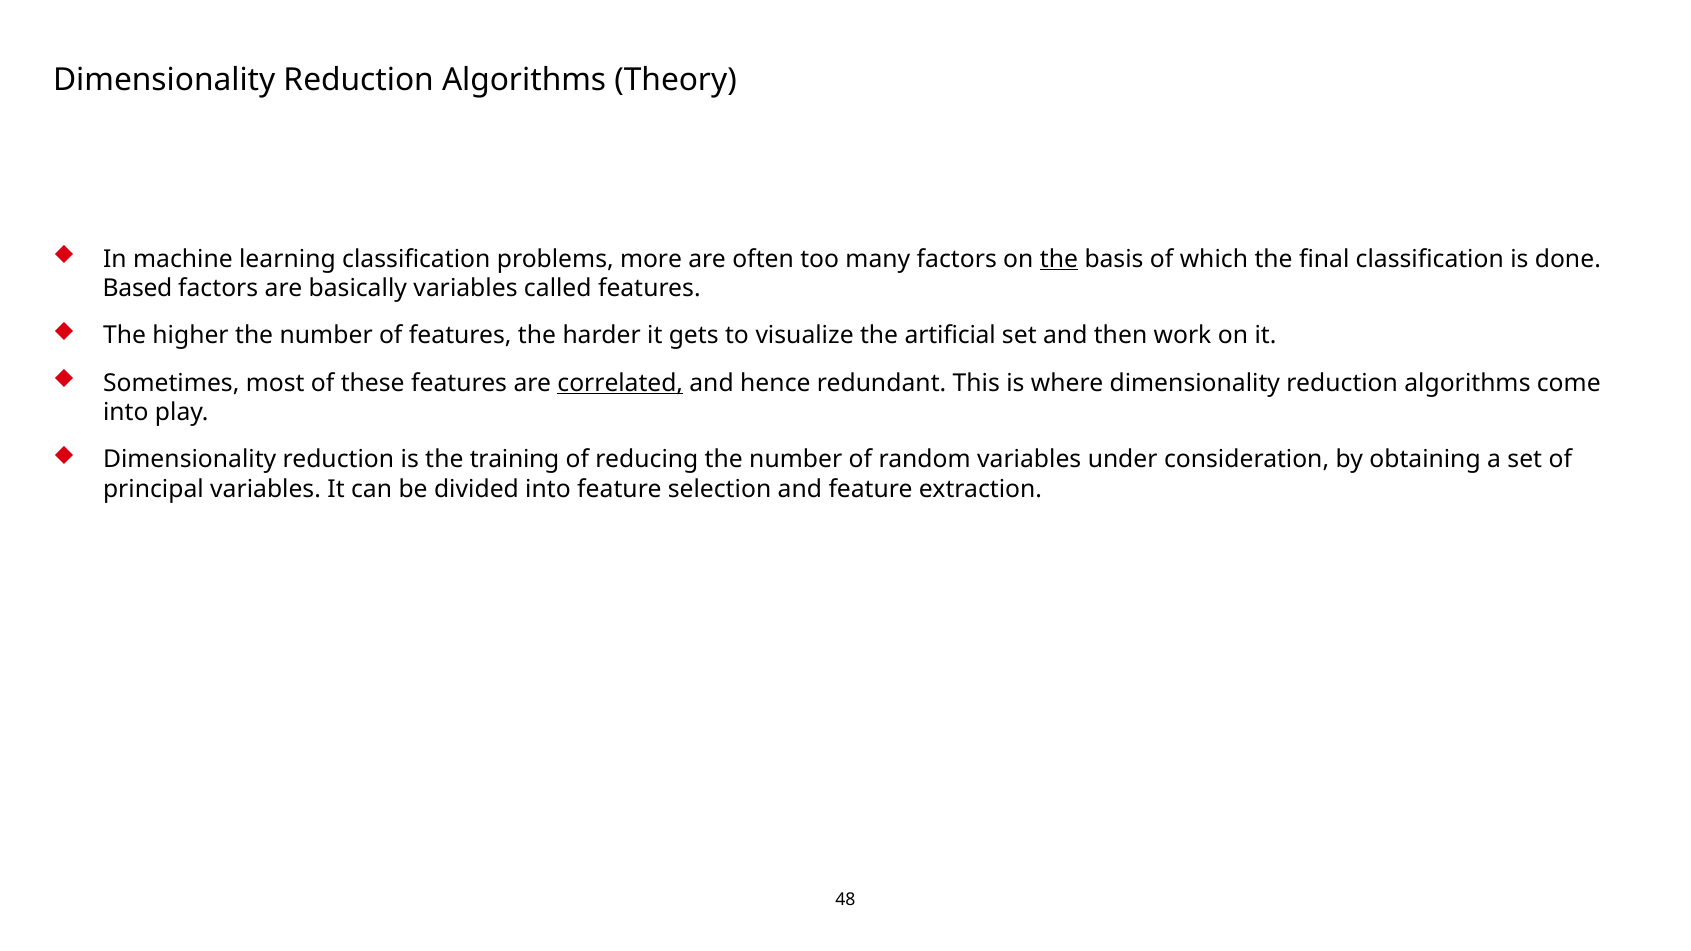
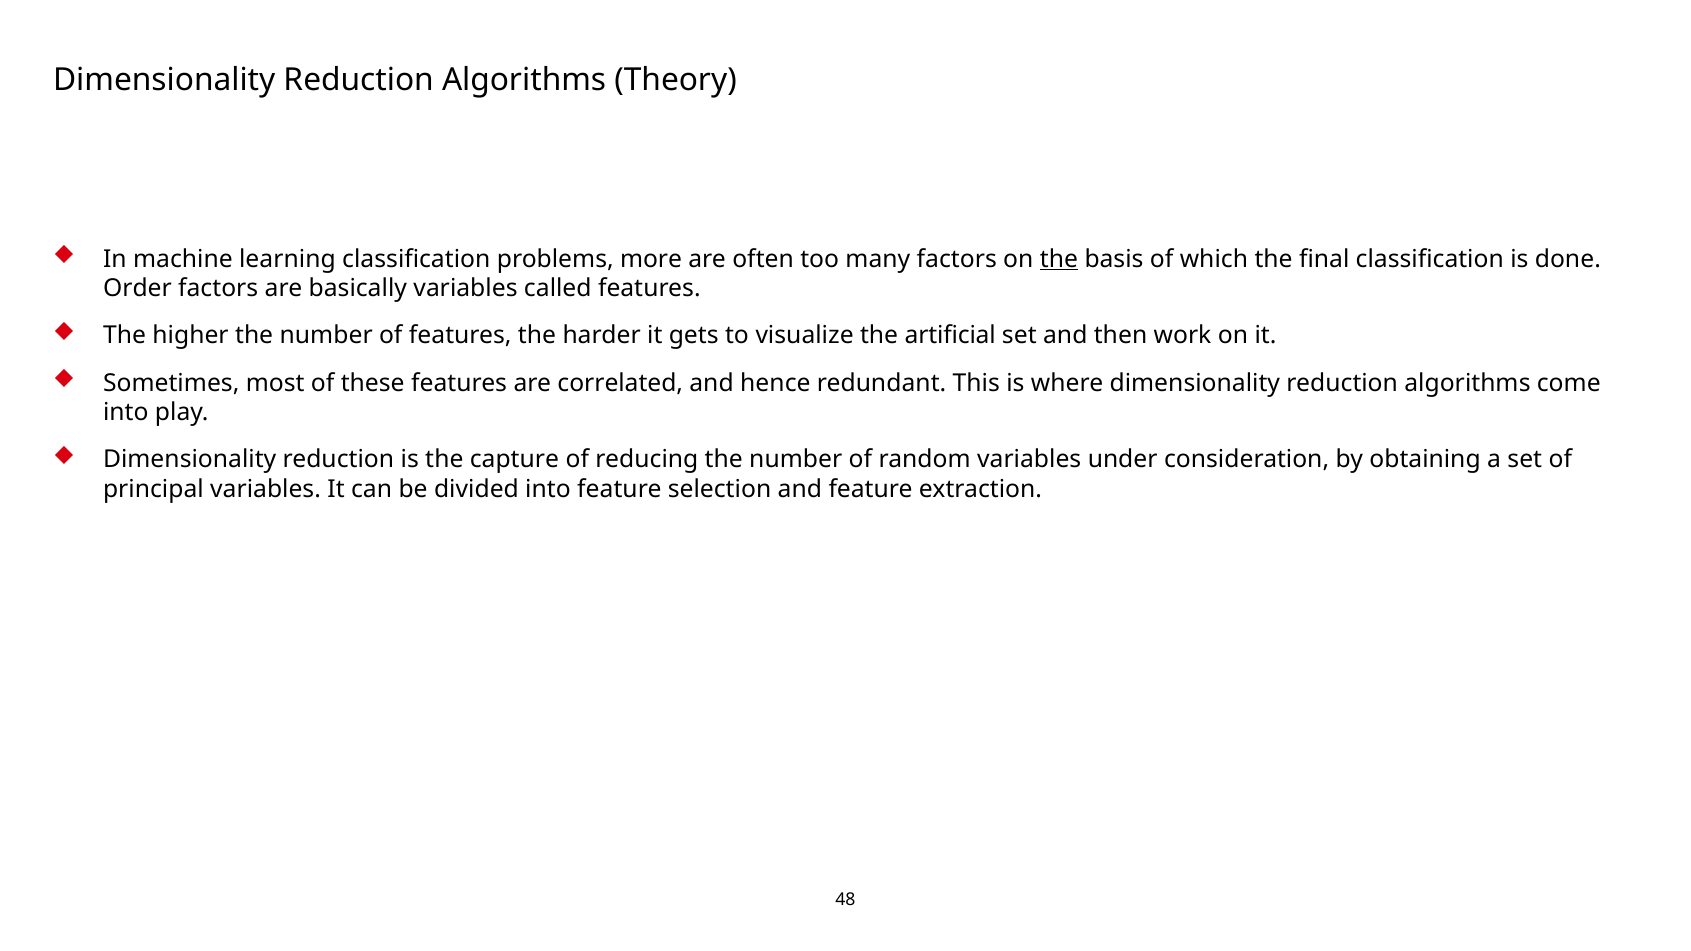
Based: Based -> Order (137, 289)
correlated underline: present -> none (620, 383)
training: training -> capture (514, 460)
